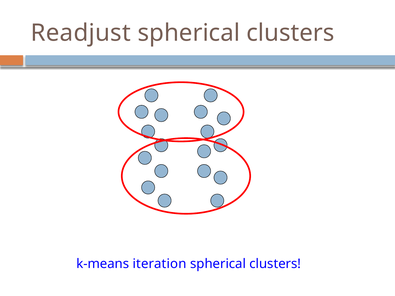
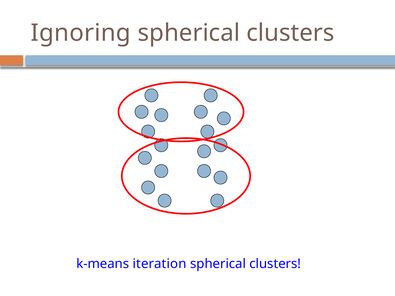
Readjust: Readjust -> Ignoring (81, 33)
